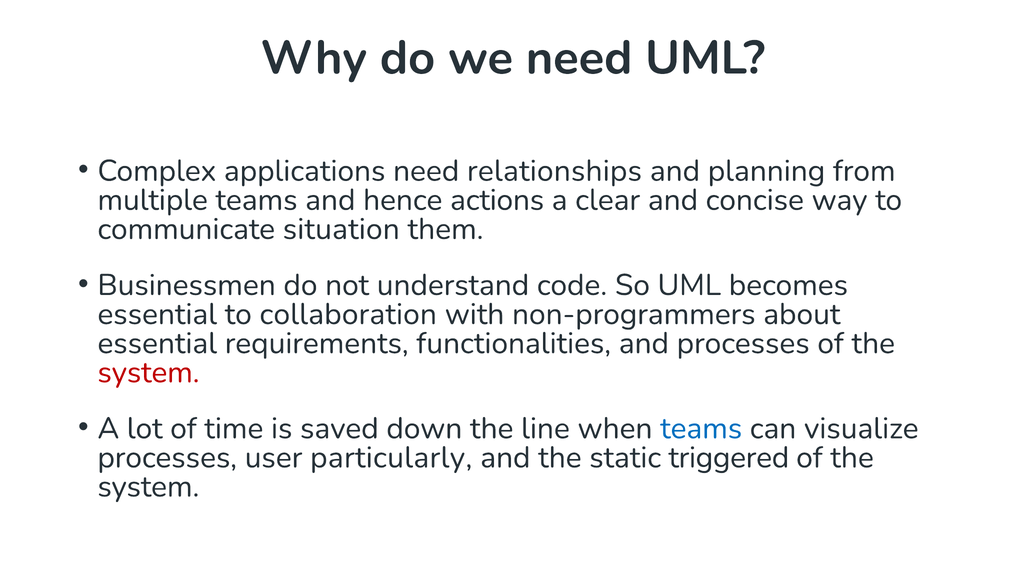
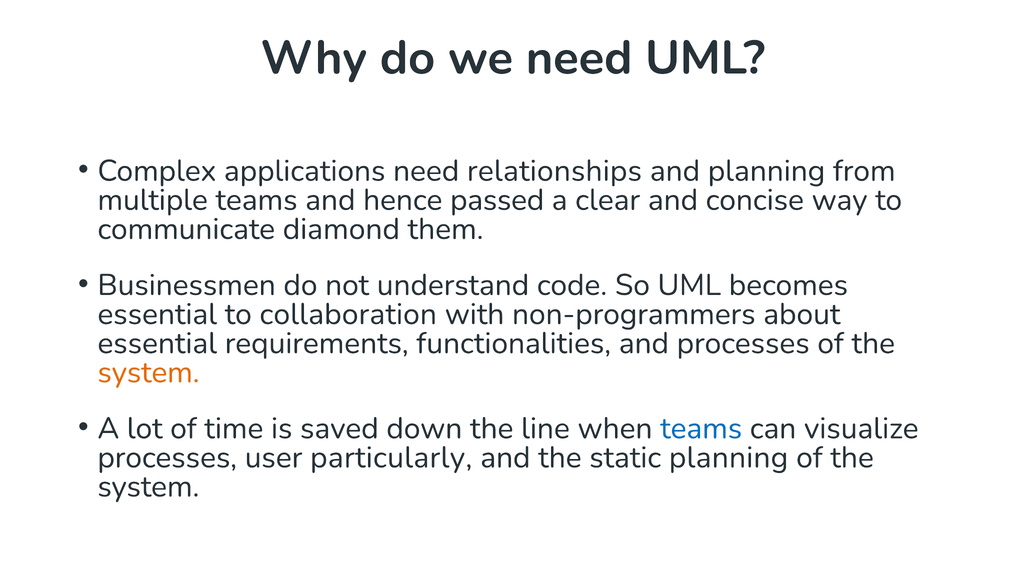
actions: actions -> passed (497, 200)
situation: situation -> diamond (341, 229)
system colour: red -> orange (148, 372)
static triggered: triggered -> planning (729, 458)
